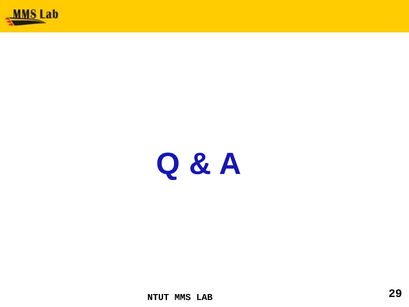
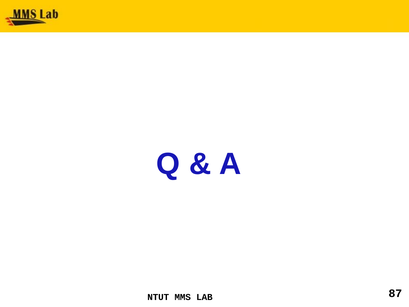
29: 29 -> 87 (395, 293)
